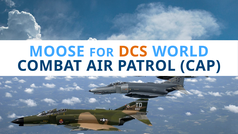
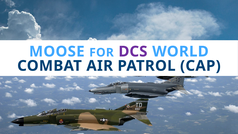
DCS colour: orange -> purple (133, 52)
